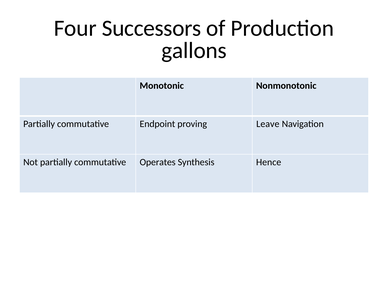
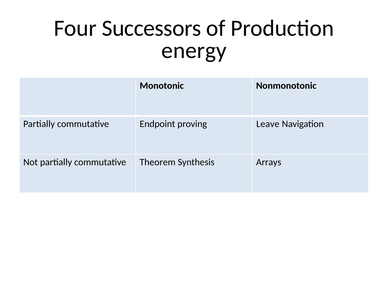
gallons: gallons -> energy (194, 50)
Operates: Operates -> Theorem (158, 162)
Hence: Hence -> Arrays (269, 162)
